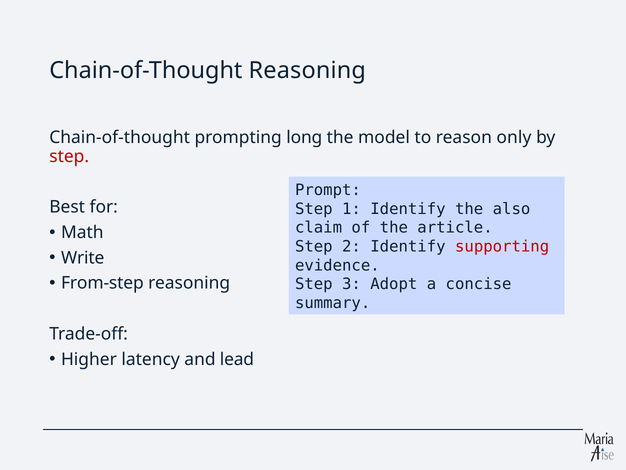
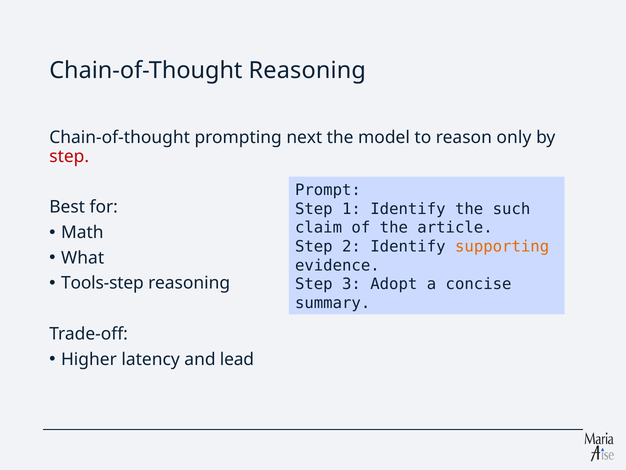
long: long -> next (304, 137)
also: also -> such (512, 209)
supporting colour: red -> orange (502, 246)
Write: Write -> What (83, 258)
From-step: From-step -> Tools-step (102, 283)
